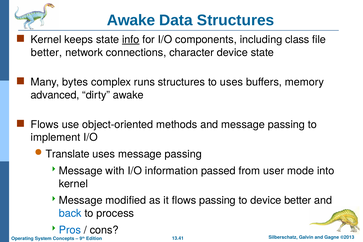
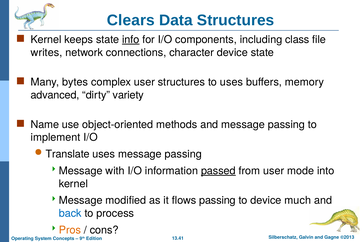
Awake: Awake -> Clears (131, 20)
better: better -> writes (47, 52)
complex runs: runs -> user (144, 82)
dirty awake: awake -> variety (128, 95)
Flows: Flows -> Name (45, 125)
passed underline: none -> present (218, 171)
device better: better -> much (298, 200)
Pros colour: blue -> orange (70, 230)
